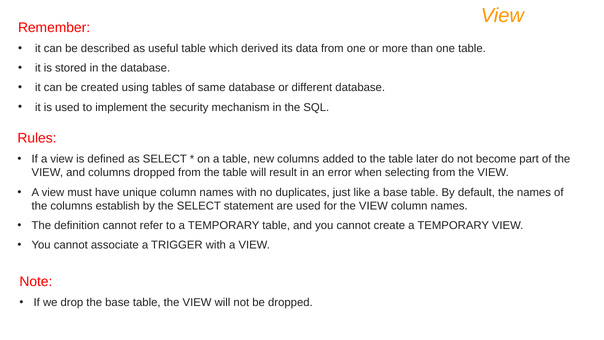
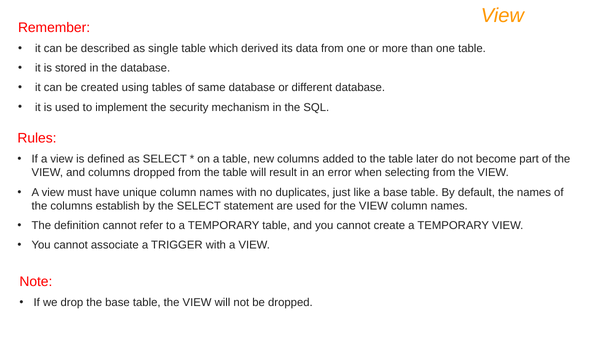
useful: useful -> single (163, 48)
